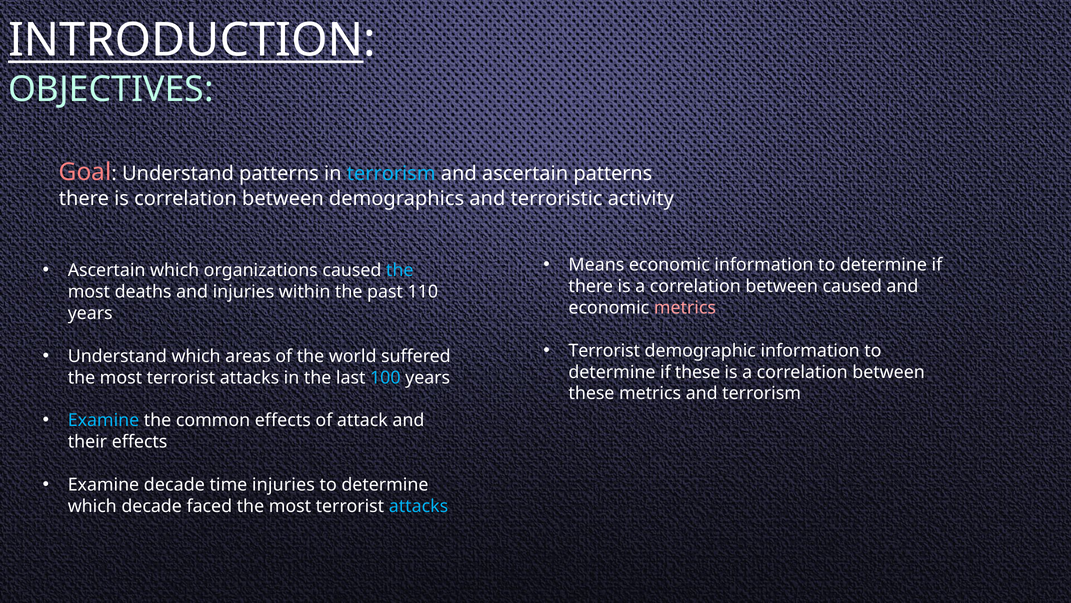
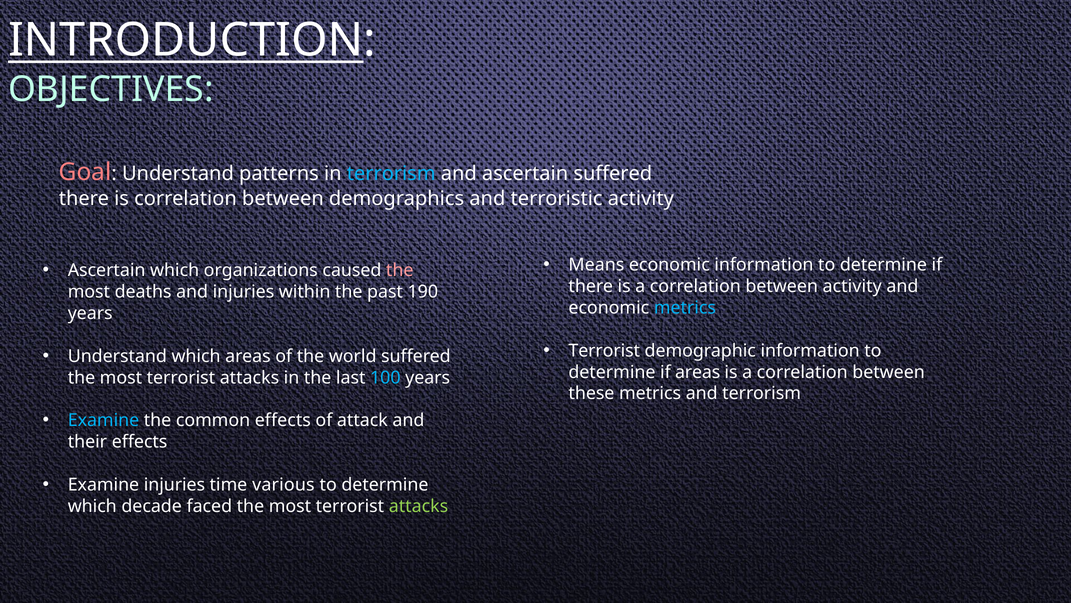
ascertain patterns: patterns -> suffered (613, 174)
the colour: light blue -> pink (400, 270)
between caused: caused -> activity (852, 286)
110: 110 -> 190 (423, 292)
metrics colour: pink -> light blue (685, 308)
if these: these -> areas (698, 372)
Examine decade: decade -> injuries (174, 484)
time injuries: injuries -> various (283, 484)
attacks colour: light blue -> light green (419, 506)
